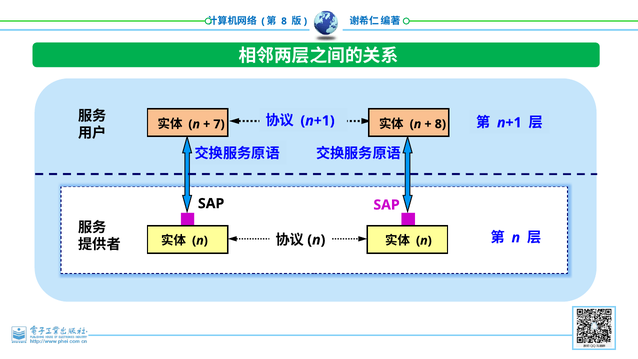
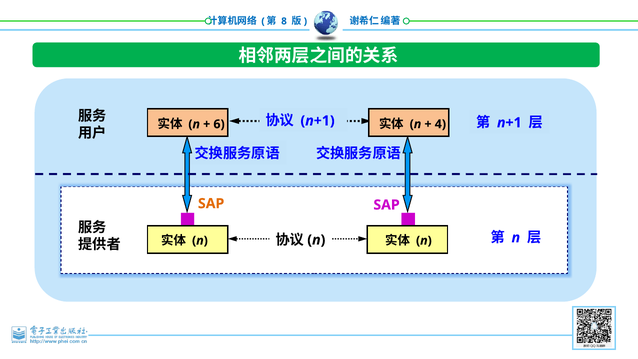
8: 8 -> 4 (440, 124)
7: 7 -> 6 (219, 124)
SAP colour: black -> orange (211, 204)
